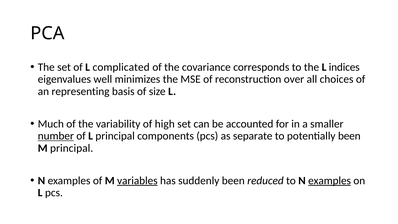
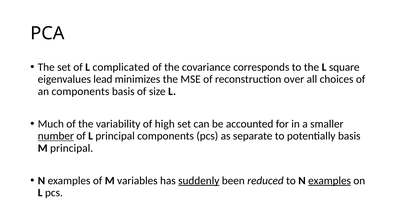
indices: indices -> square (344, 67)
well: well -> lead (103, 79)
an representing: representing -> components (80, 91)
potentially been: been -> basis (349, 136)
variables underline: present -> none (137, 180)
suddenly underline: none -> present (199, 180)
